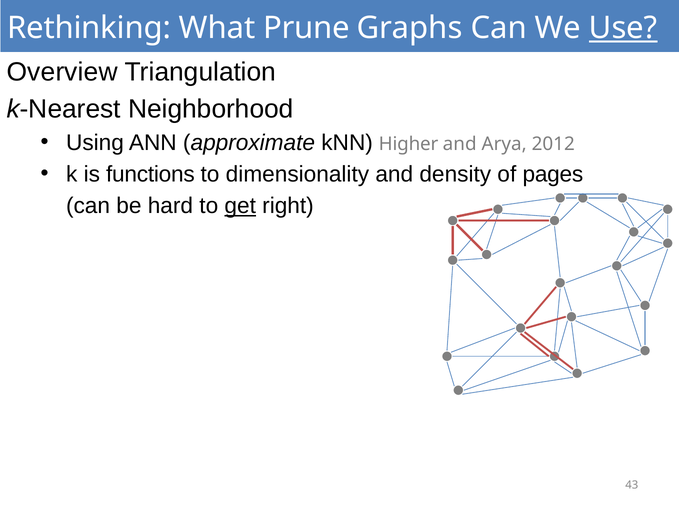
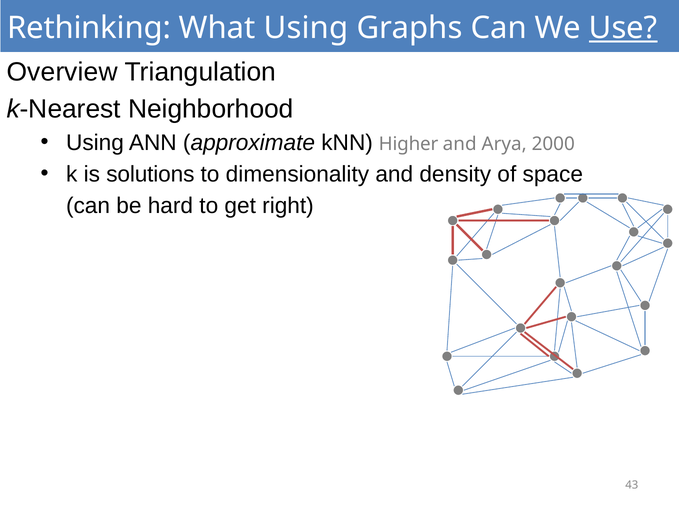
What Prune: Prune -> Using (306, 28)
2012: 2012 -> 2000 (553, 144)
functions: functions -> solutions (150, 174)
pages: pages -> space (553, 174)
get underline: present -> none (240, 206)
